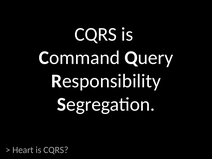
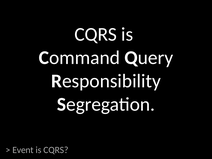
Heart: Heart -> Event (23, 150)
